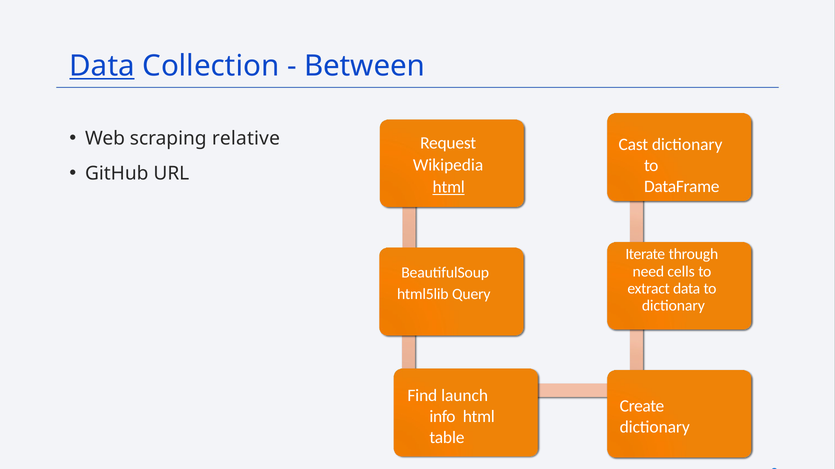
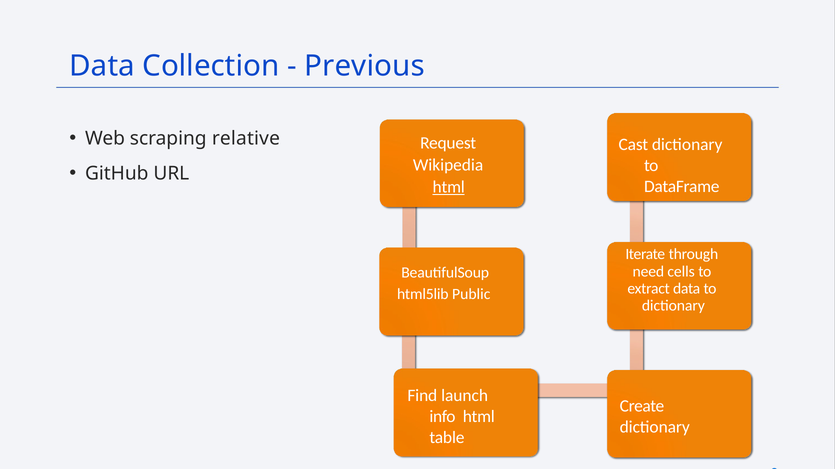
Data underline: present -> none (102, 66)
Between: Between -> Previous (365, 66)
Query: Query -> Public (471, 295)
